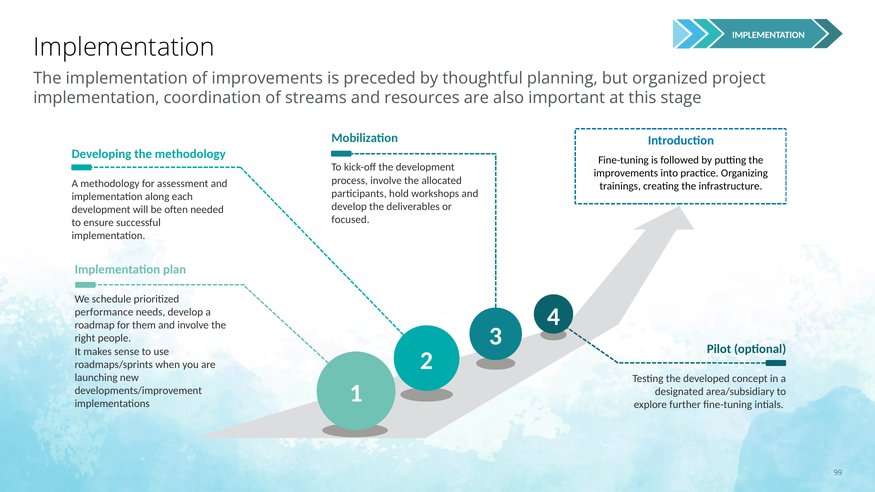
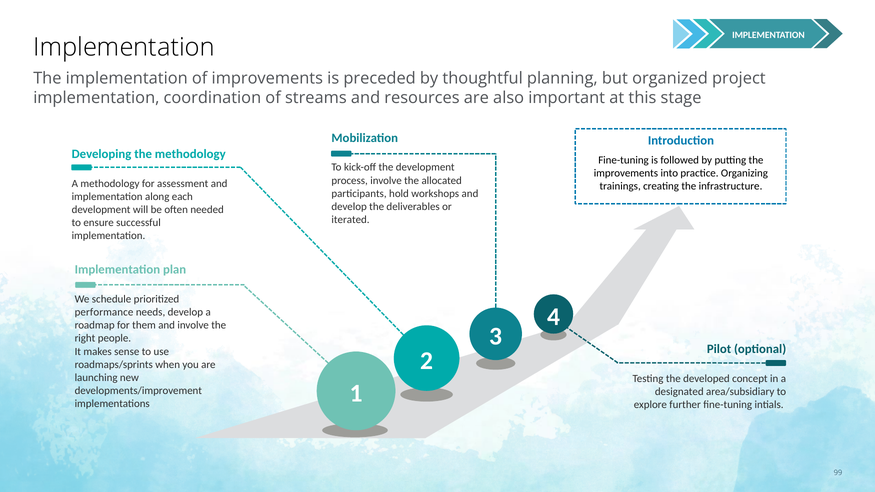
focused: focused -> iterated (351, 220)
